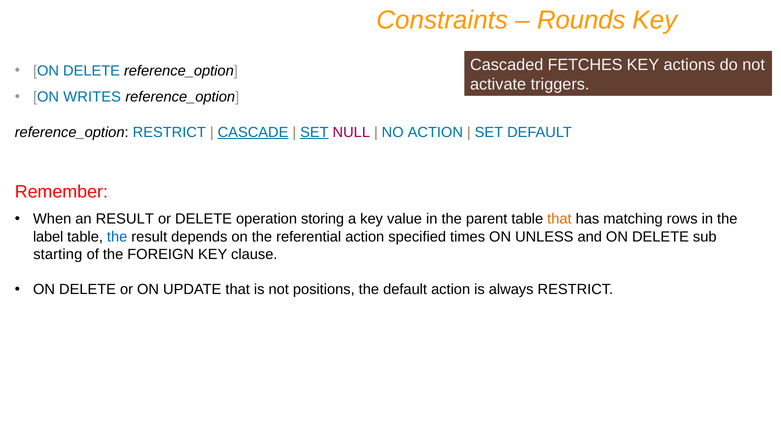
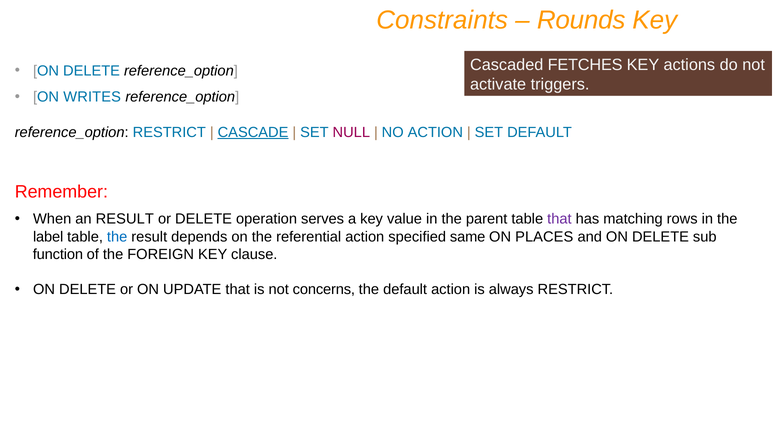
SET underline: present -> none (314, 132)
storing: storing -> serves (323, 219)
that colour: orange -> purple (559, 219)
times: times -> same (468, 236)
UNLESS: UNLESS -> PLACES (544, 236)
starting: starting -> function (58, 254)
positions: positions -> concerns (324, 289)
